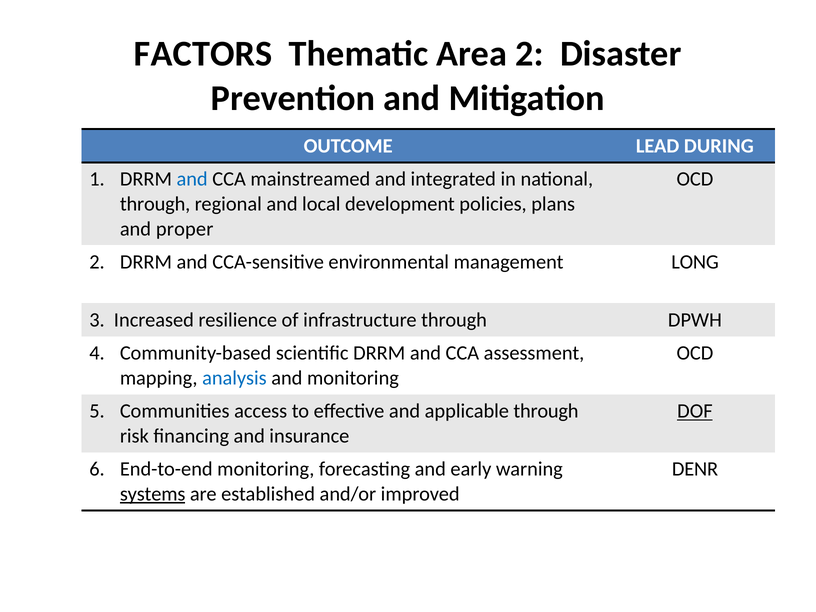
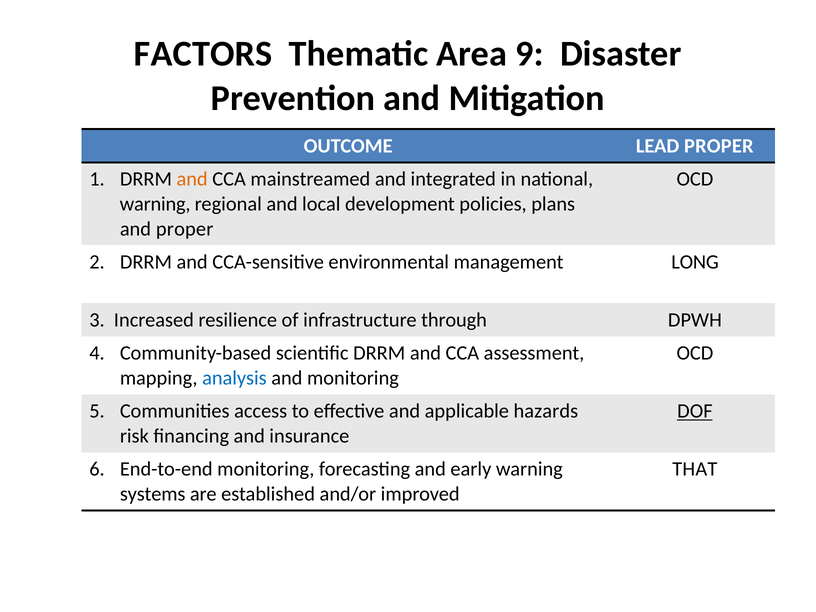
Area 2: 2 -> 9 (530, 54)
LEAD DURING: DURING -> PROPER (719, 146)
and colour: blue -> orange (192, 179)
through: through -> warning (155, 204)
applicable through: through -> hazards (546, 411)
DENR: DENR -> THAT (695, 469)
systems underline: present -> none (153, 494)
